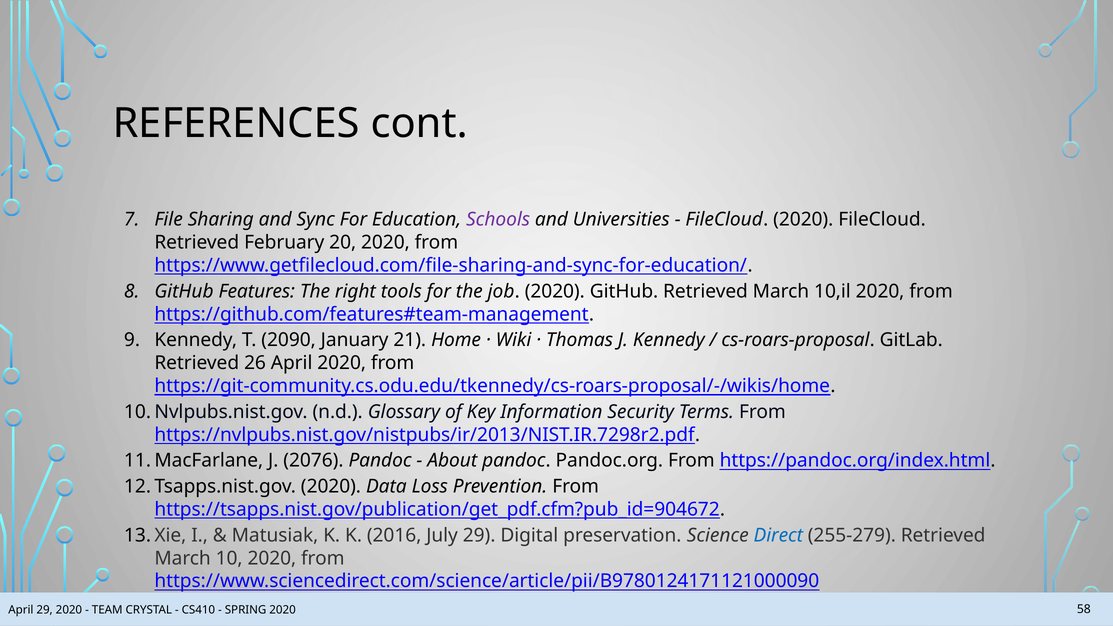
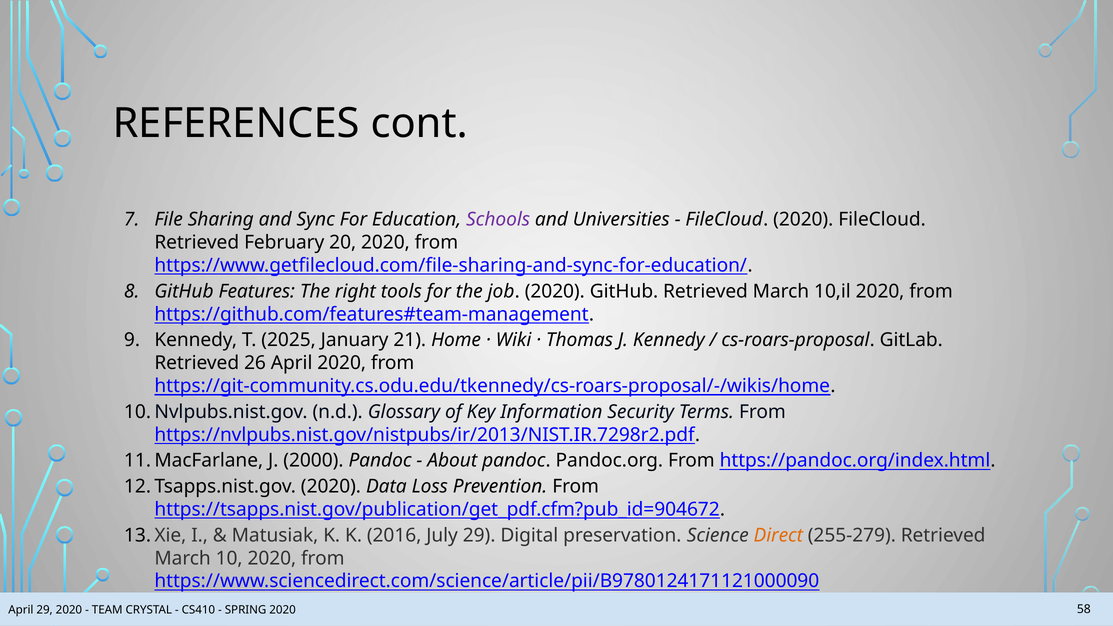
2090: 2090 -> 2025 (289, 340)
2076: 2076 -> 2000 (313, 461)
Direct colour: blue -> orange (778, 535)
